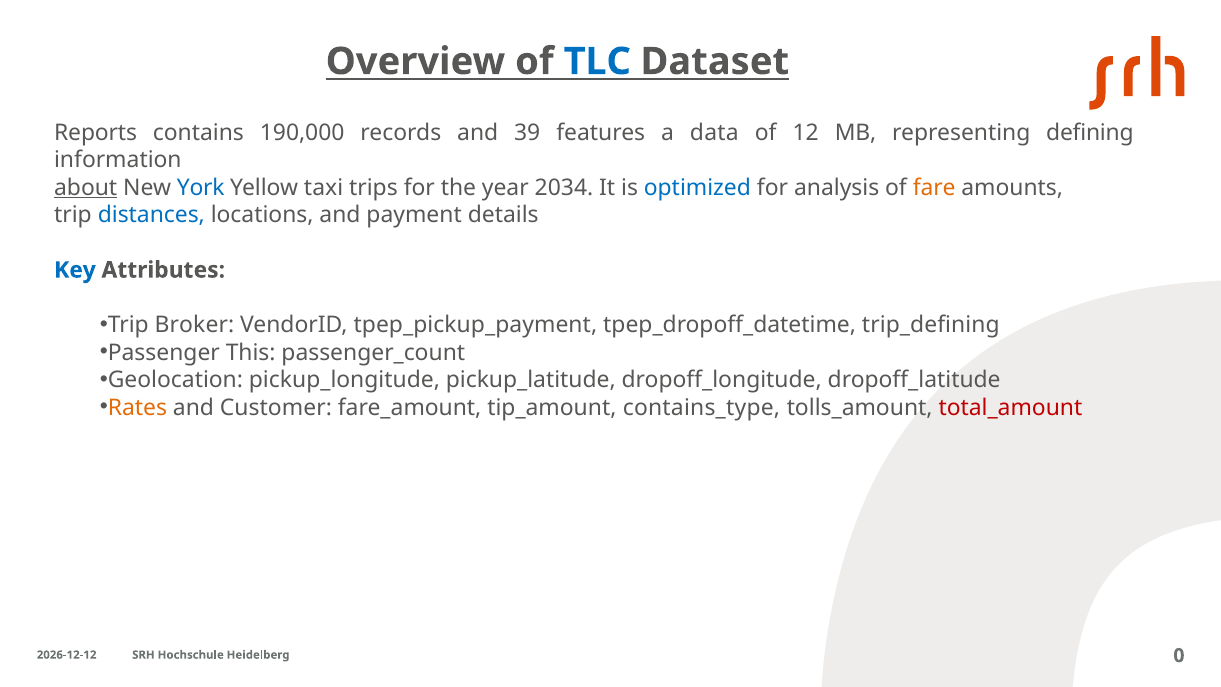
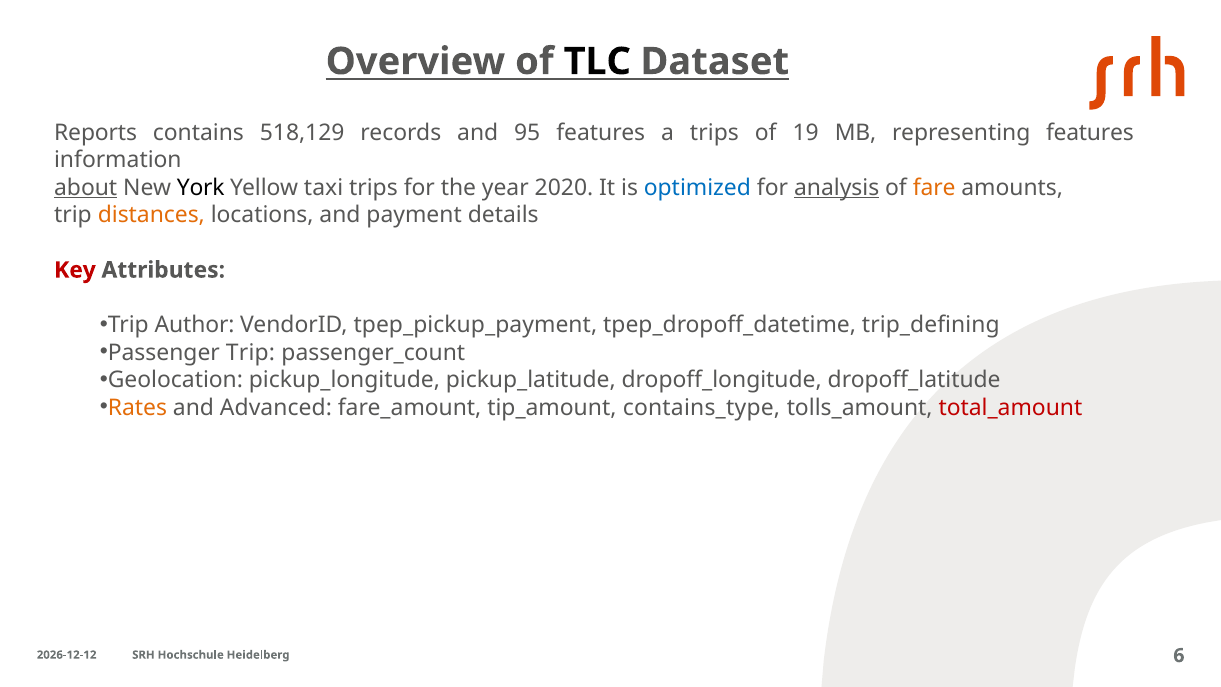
TLC colour: blue -> black (597, 62)
190,000: 190,000 -> 518,129 (302, 133)
39: 39 -> 95 (527, 133)
a data: data -> trips (714, 133)
12: 12 -> 19 (806, 133)
representing defining: defining -> features (1090, 133)
York colour: blue -> black (201, 188)
2034: 2034 -> 2020 (564, 188)
analysis underline: none -> present (837, 188)
distances colour: blue -> orange (151, 215)
Key colour: blue -> red (75, 270)
Broker: Broker -> Author (195, 325)
Passenger This: This -> Trip (250, 352)
Customer: Customer -> Advanced (276, 407)
0: 0 -> 6 (1179, 655)
